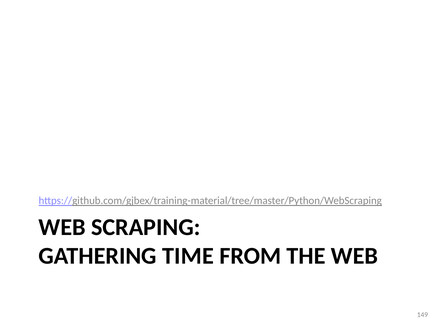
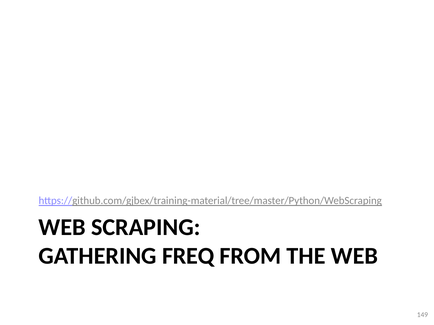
TIME: TIME -> FREQ (188, 256)
